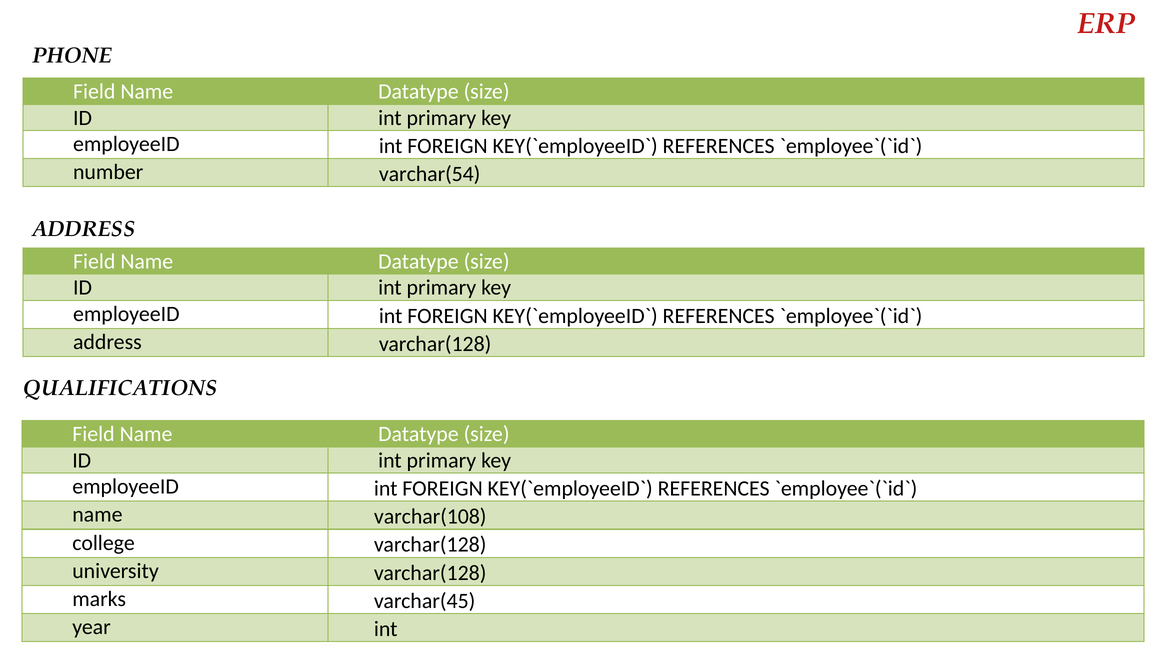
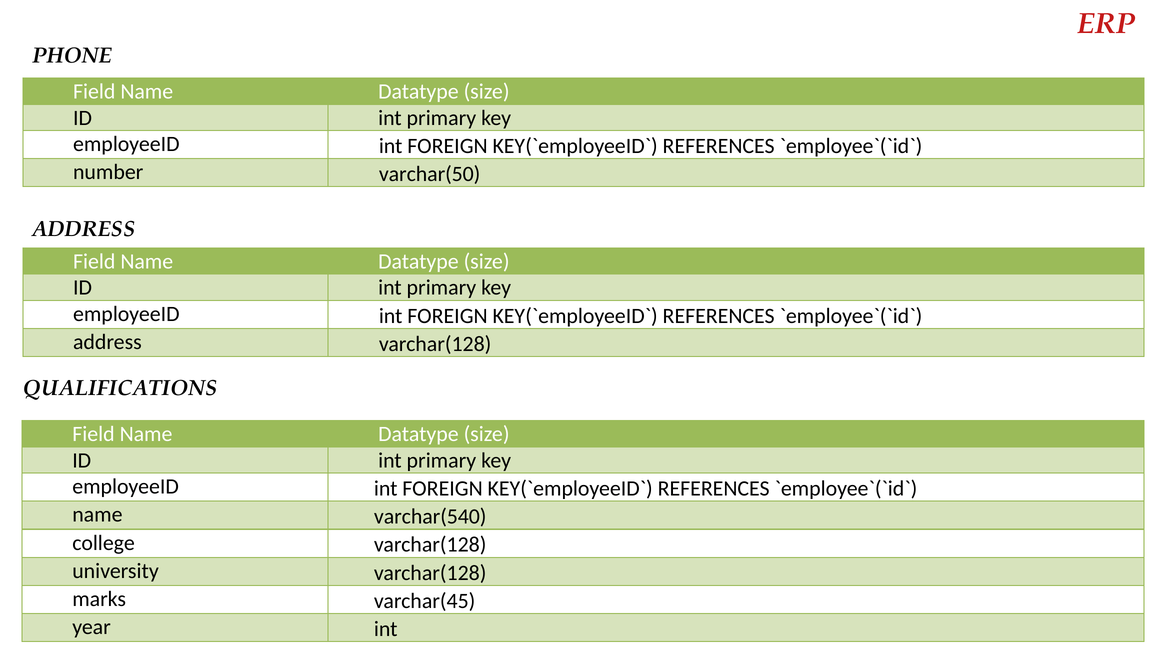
varchar(54: varchar(54 -> varchar(50 (430, 174)
varchar(108: varchar(108 -> varchar(540 (430, 517)
